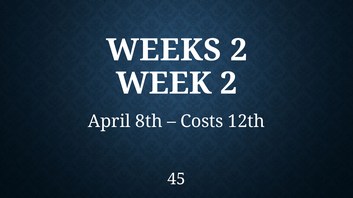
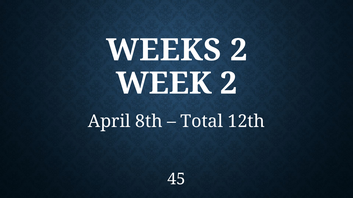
Costs: Costs -> Total (202, 122)
